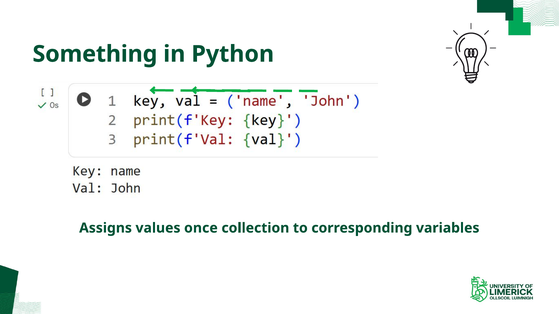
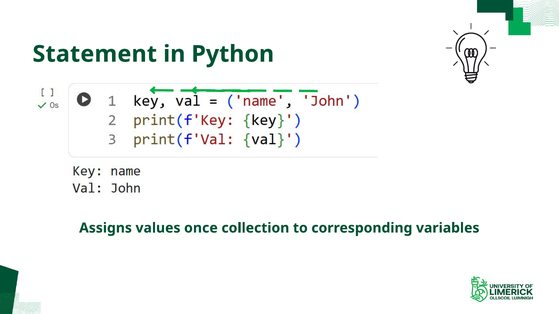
Something: Something -> Statement (95, 54)
